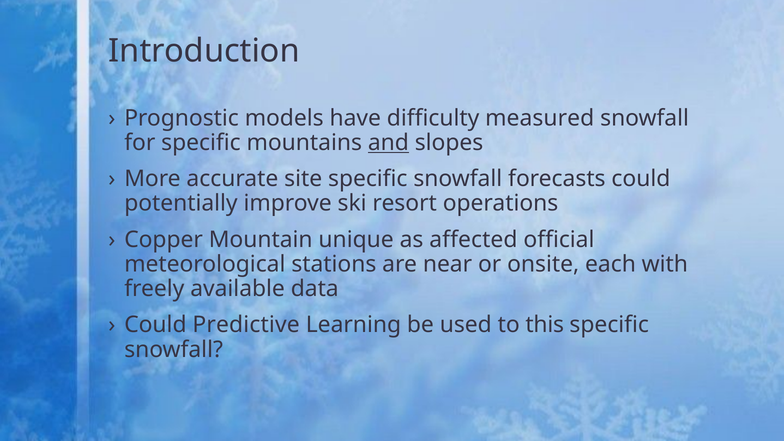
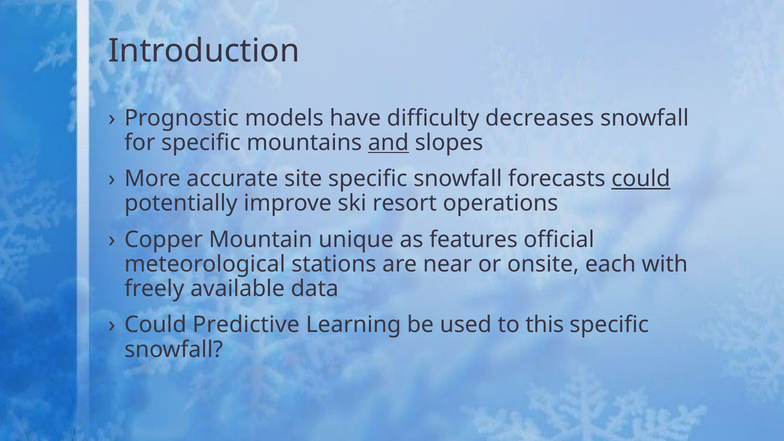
measured: measured -> decreases (540, 118)
could underline: none -> present (641, 179)
affected: affected -> features (474, 240)
